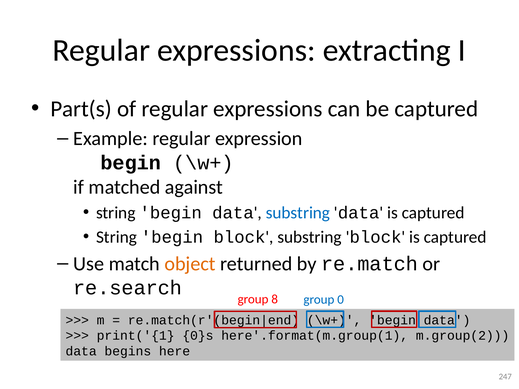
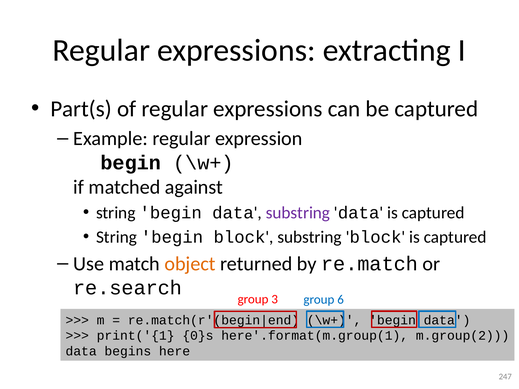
substring colour: blue -> purple (298, 213)
8: 8 -> 3 (275, 299)
0: 0 -> 6 (341, 300)
